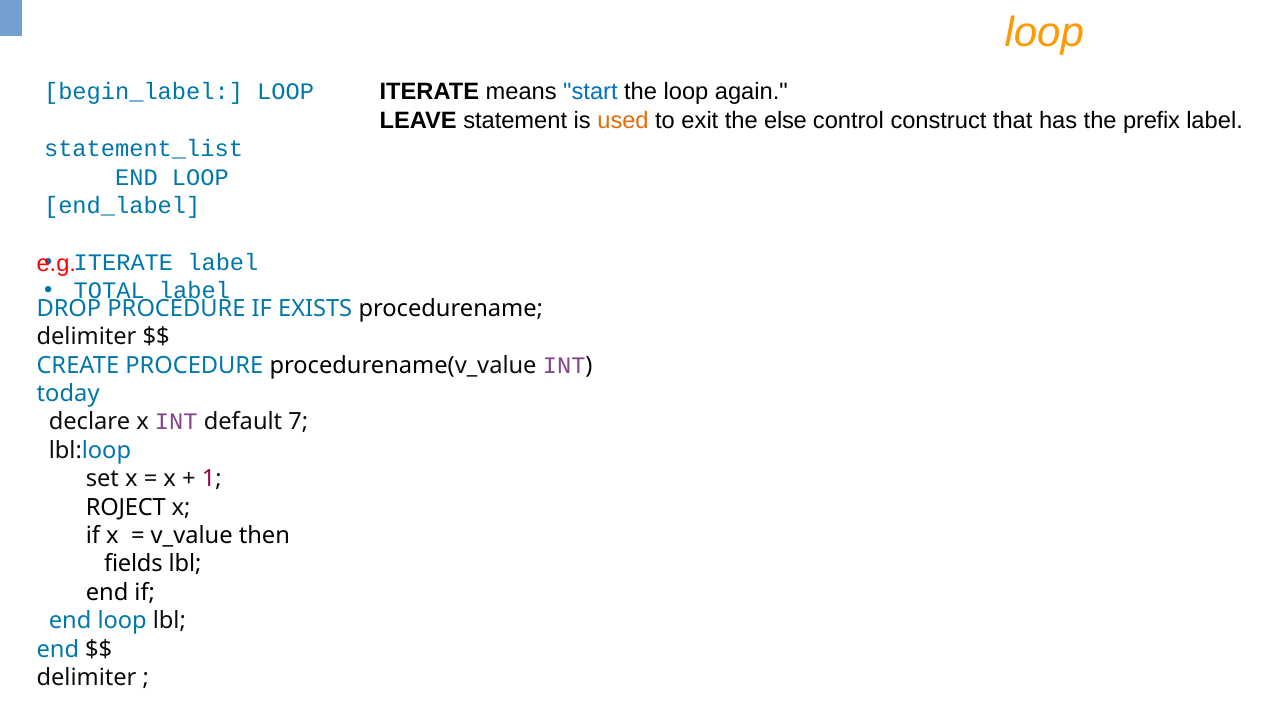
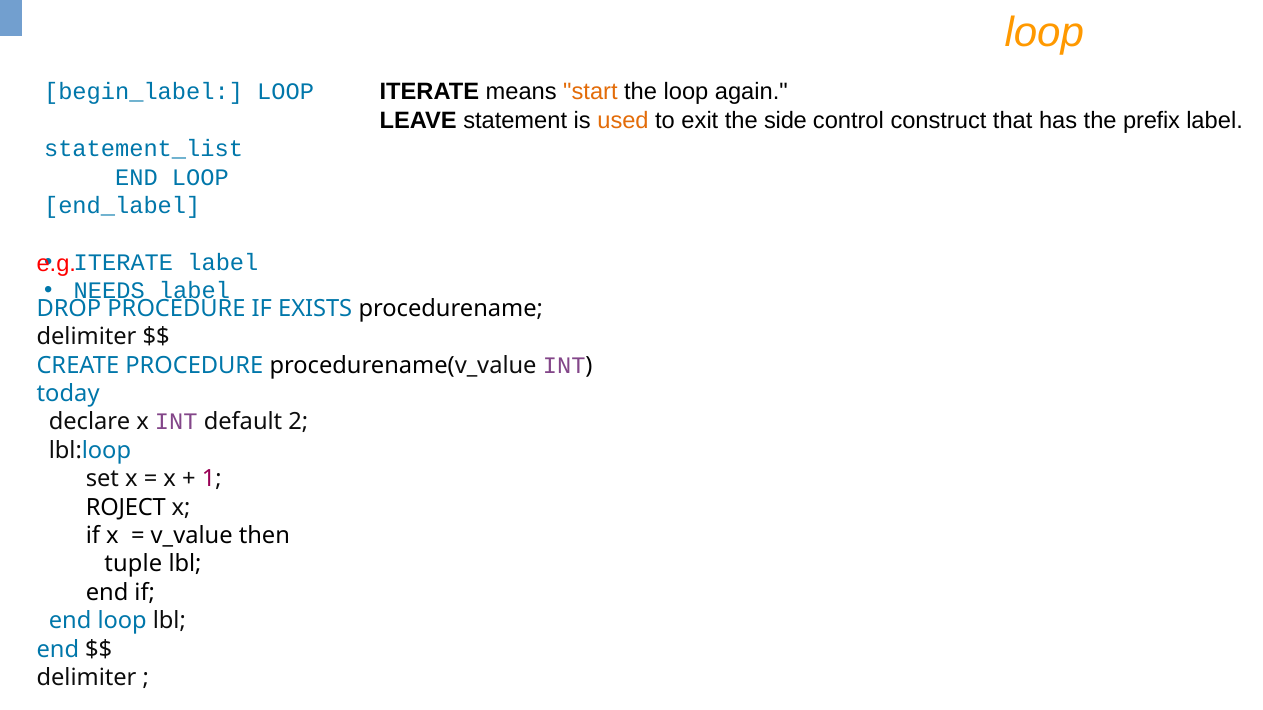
start colour: blue -> orange (590, 92)
else: else -> side (785, 121)
TOTAL: TOTAL -> NEEDS (109, 291)
7: 7 -> 2 (298, 422)
fields: fields -> tuple (133, 564)
